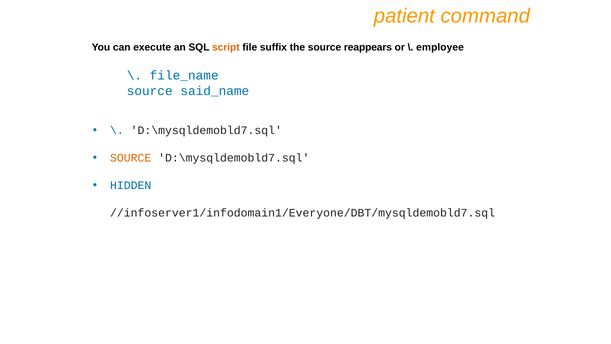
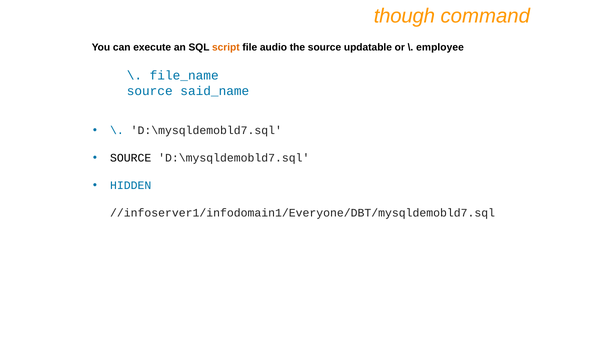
patient: patient -> though (404, 16)
suffix: suffix -> audio (273, 47)
reappears: reappears -> updatable (368, 47)
SOURCE colour: orange -> black (131, 158)
